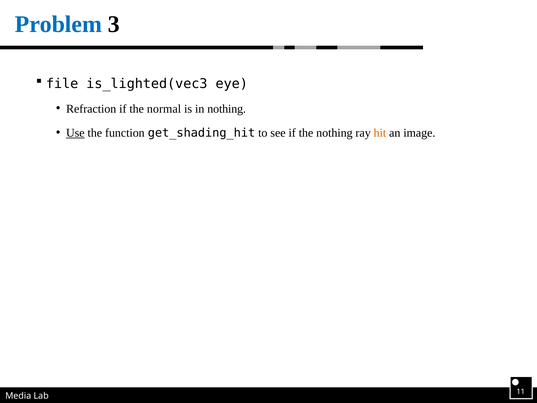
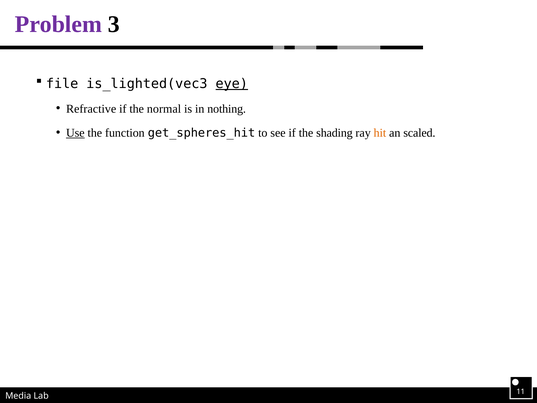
Problem colour: blue -> purple (58, 24)
eye underline: none -> present (232, 84)
Refraction: Refraction -> Refractive (91, 109)
get_shading_hit: get_shading_hit -> get_spheres_hit (202, 133)
the nothing: nothing -> shading (334, 133)
image: image -> scaled (419, 133)
